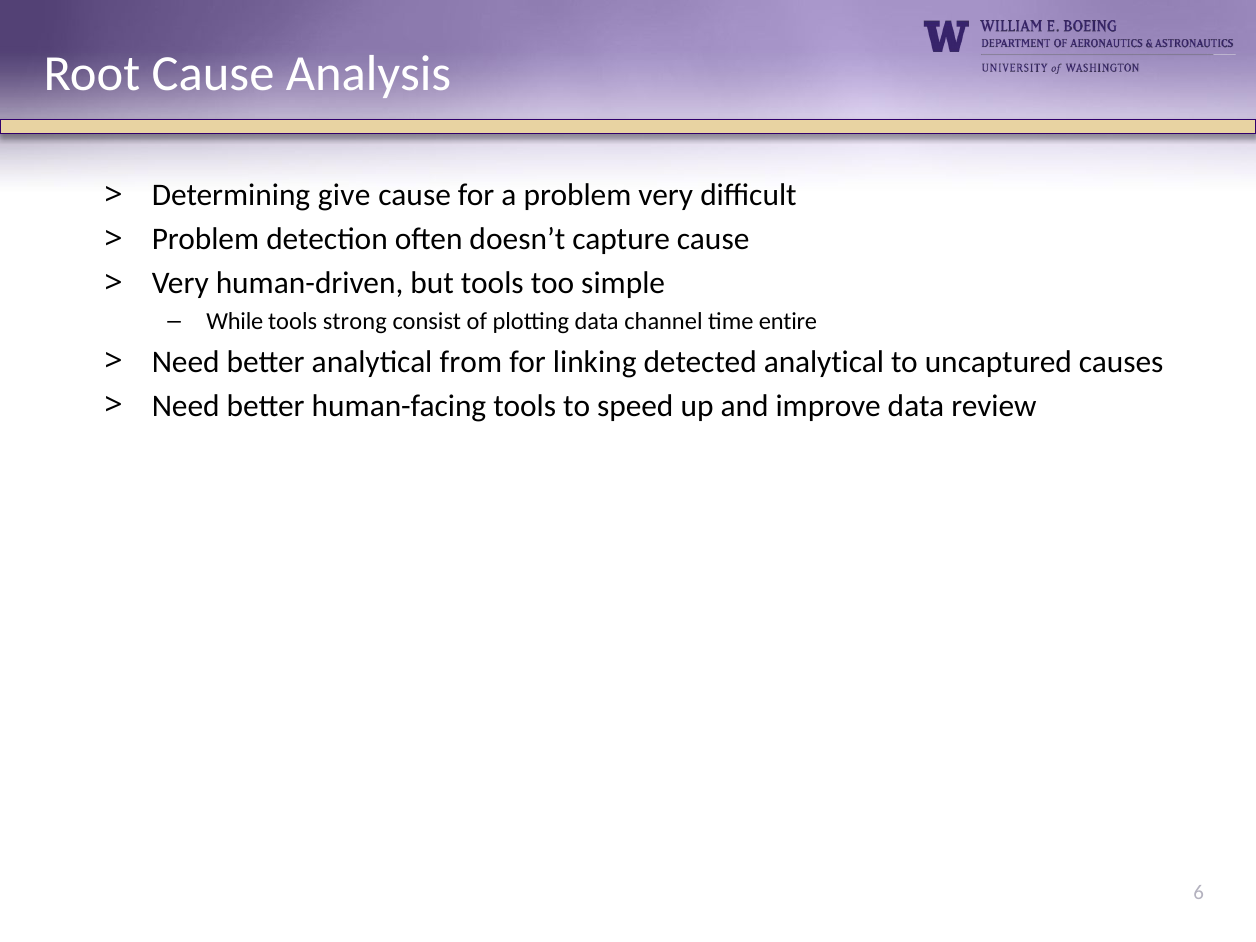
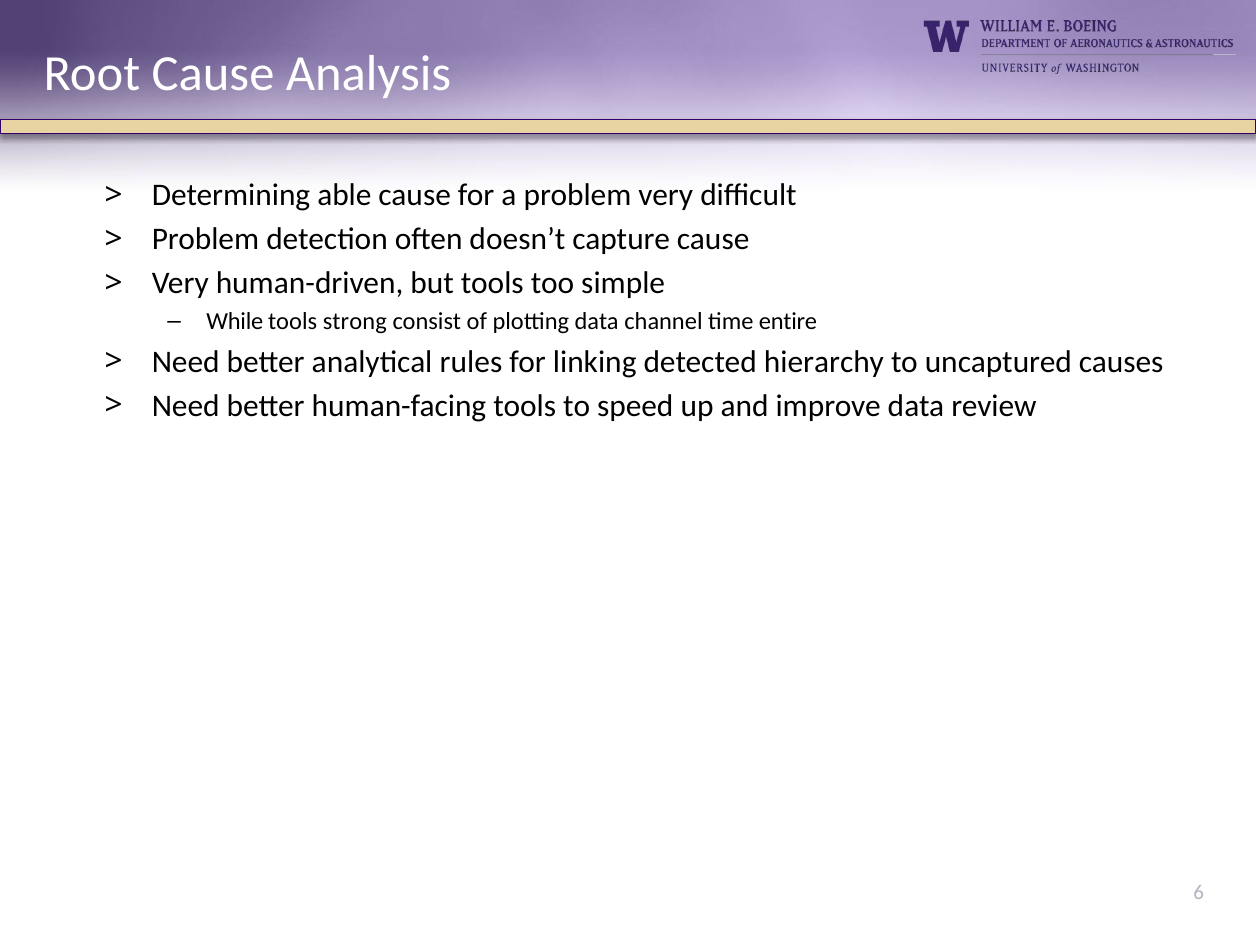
give: give -> able (344, 196)
from: from -> rules (471, 362)
detected analytical: analytical -> hierarchy (824, 362)
